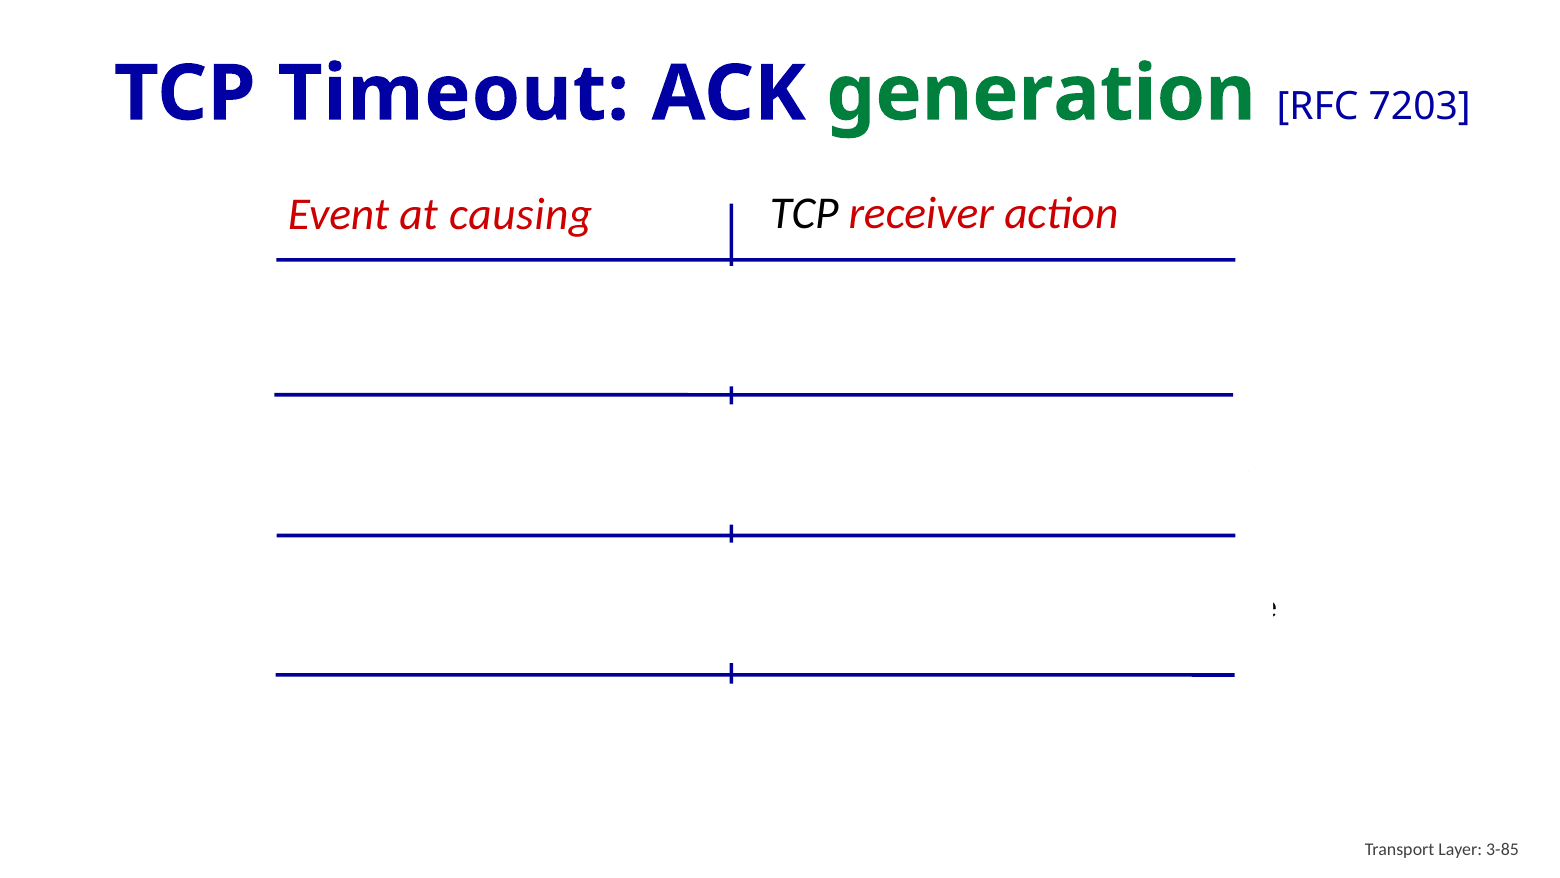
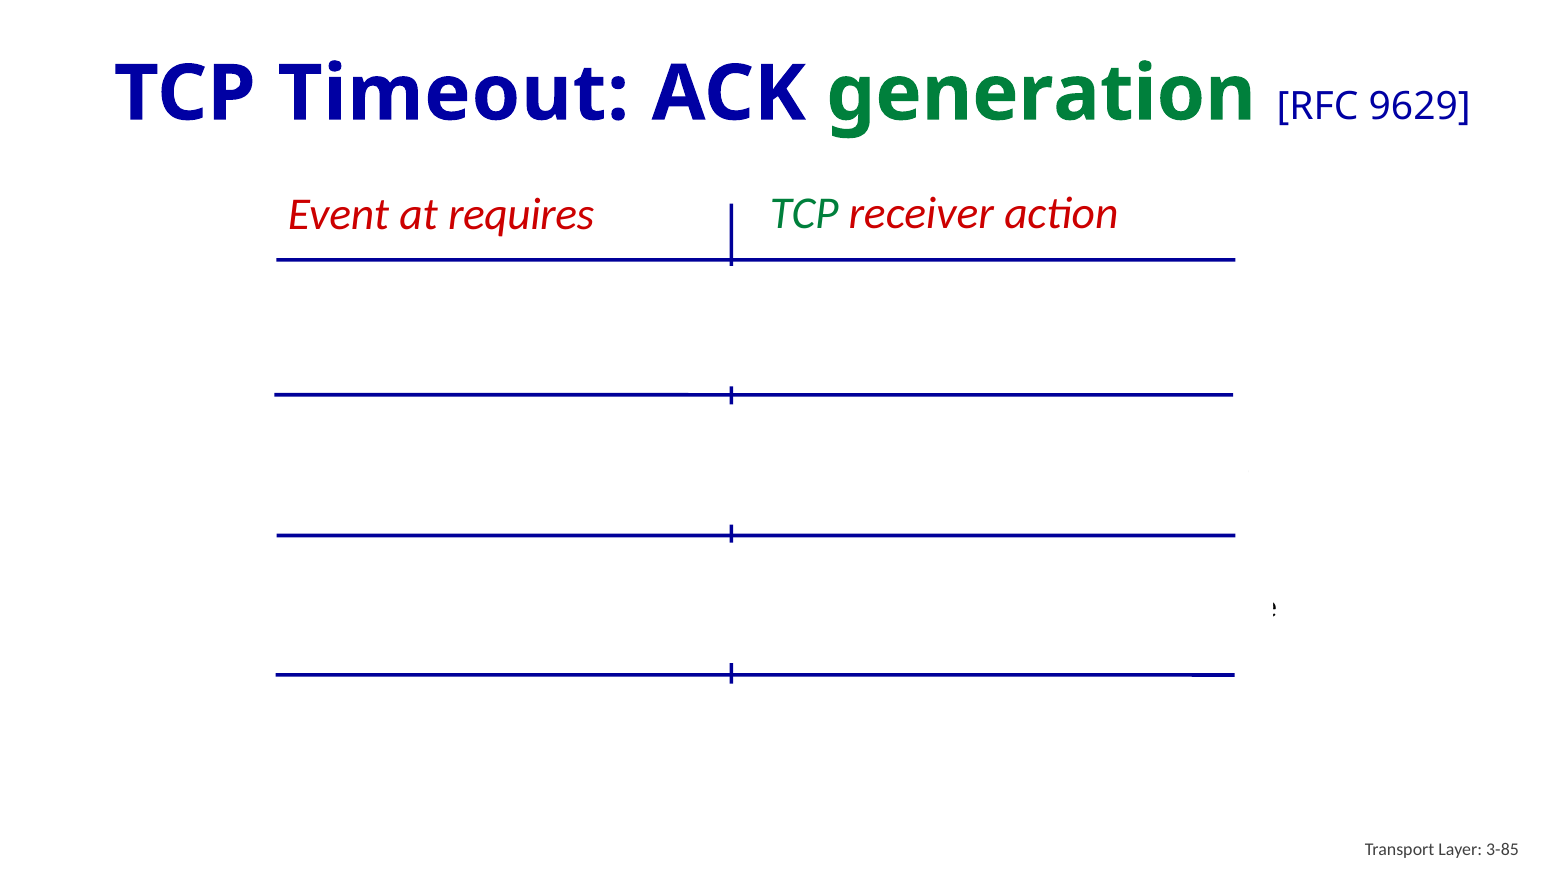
7203: 7203 -> 9629 (1420, 107)
TCP colour: black -> green (804, 213)
causing: causing -> requires (521, 214)
